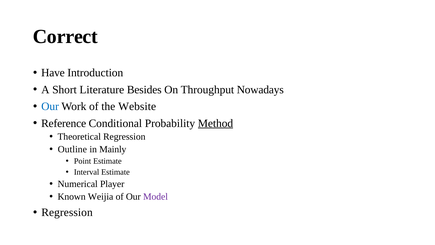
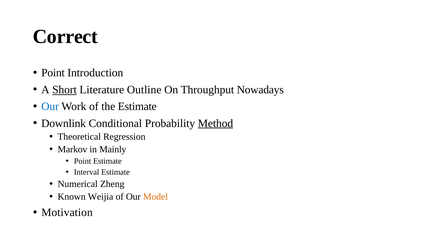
Have: Have -> Point (53, 73)
Short underline: none -> present (65, 90)
Besides: Besides -> Outline (144, 90)
the Website: Website -> Estimate (137, 106)
Reference: Reference -> Downlink (64, 123)
Outline: Outline -> Markov (72, 149)
Player: Player -> Zheng (112, 184)
Model colour: purple -> orange (156, 196)
Regression: Regression -> Motivation (67, 212)
